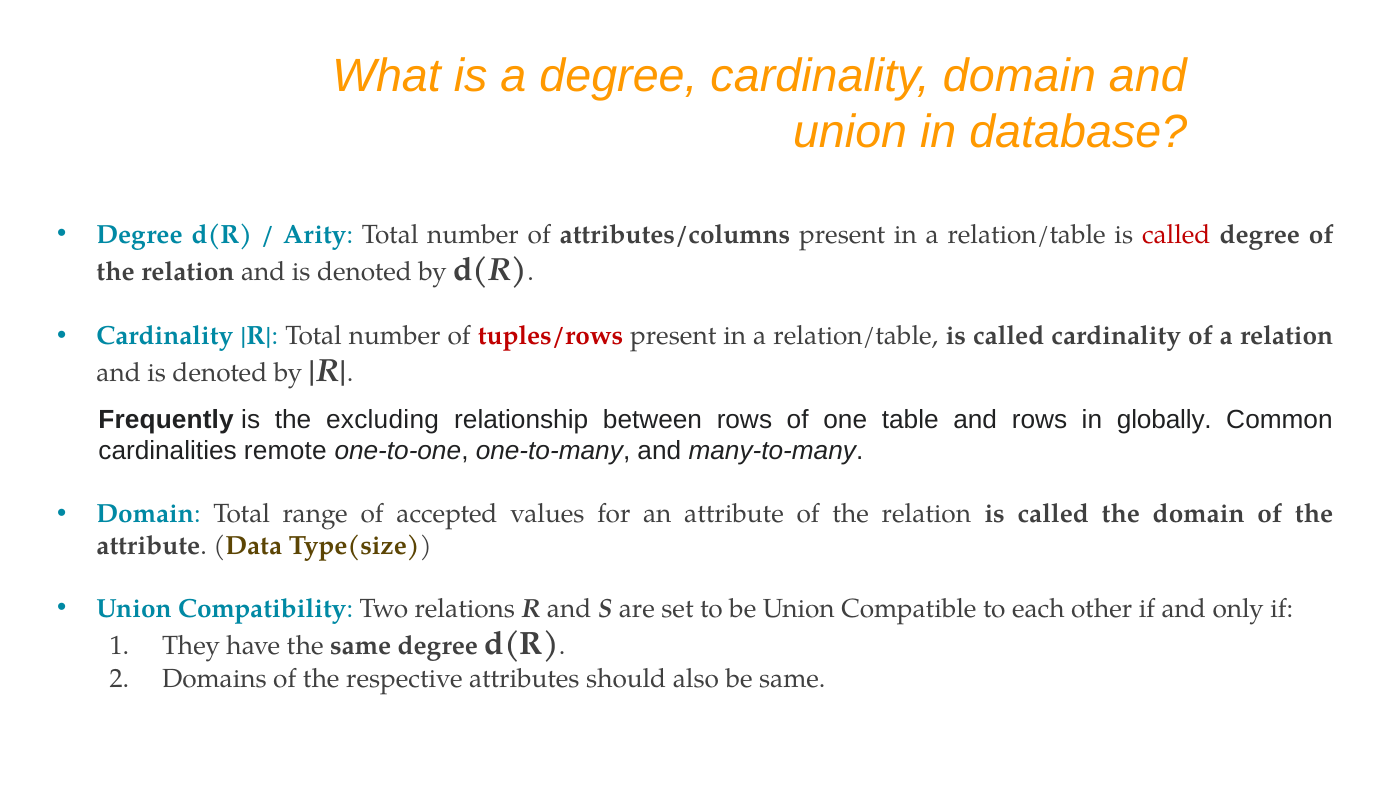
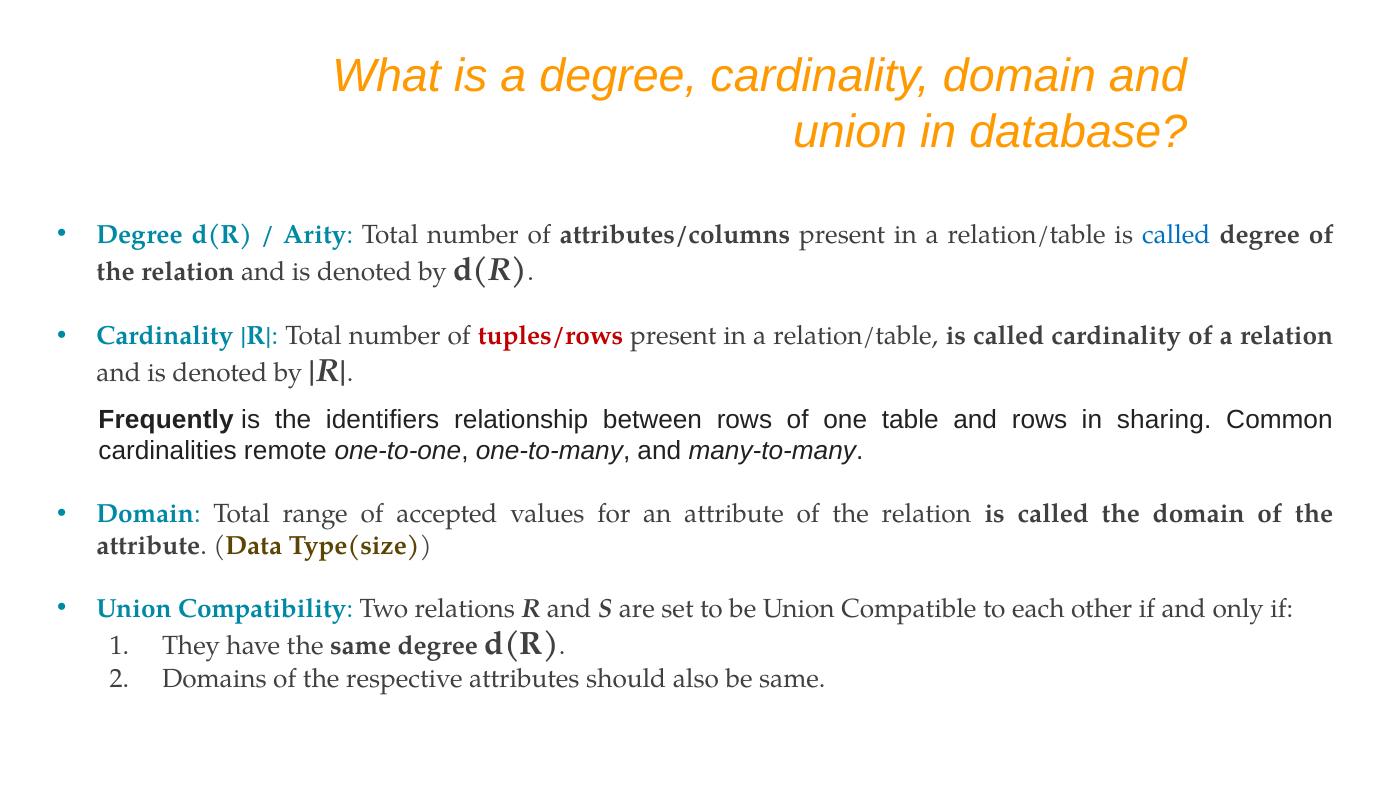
called colour: red -> blue (1176, 234)
excluding: excluding -> identifiers (383, 420)
globally: globally -> sharing (1164, 420)
